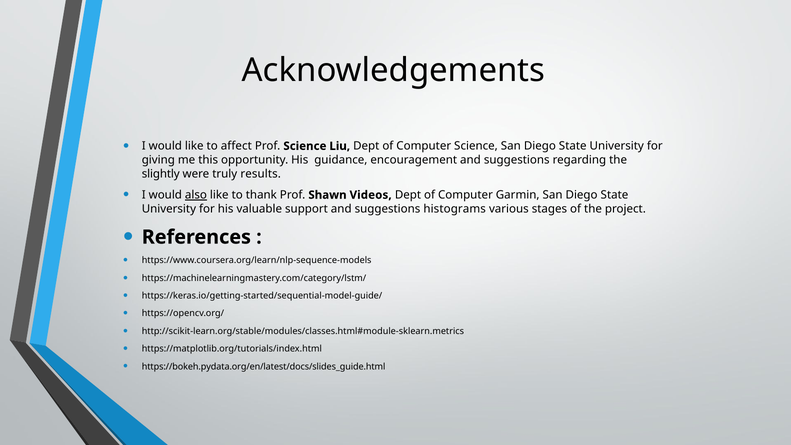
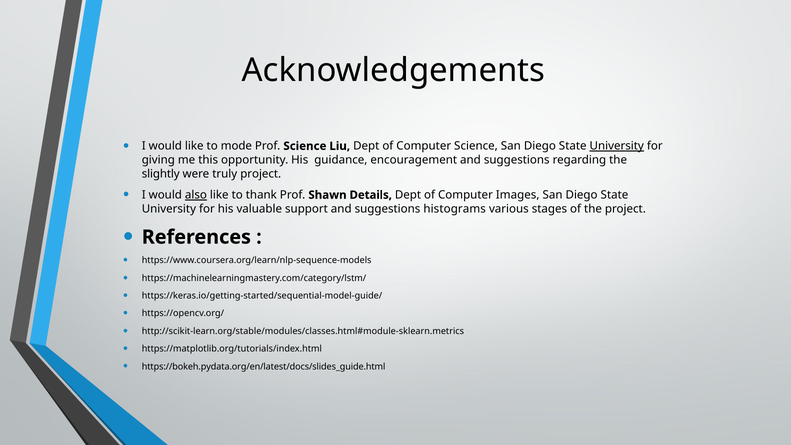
affect: affect -> mode (236, 146)
University underline: none -> present (617, 146)
truly results: results -> project (261, 174)
Videos: Videos -> Details (371, 195)
Garmin: Garmin -> Images (518, 195)
